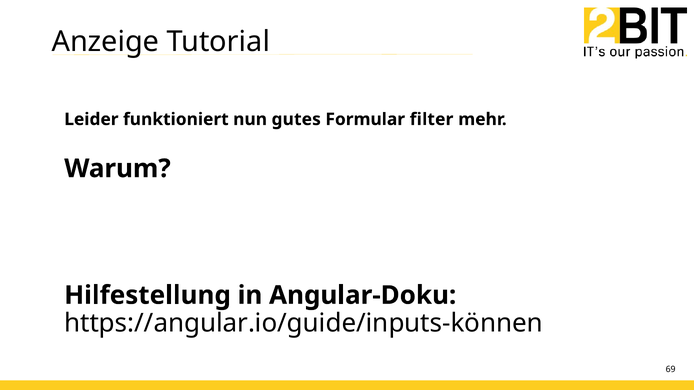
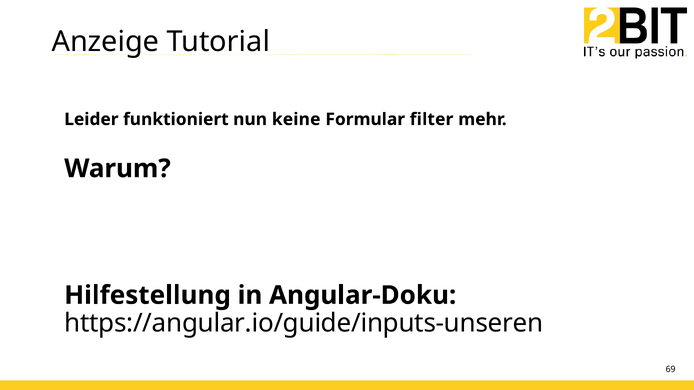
gutes: gutes -> keine (296, 119)
https://angular.io/guide/inputs-können: https://angular.io/guide/inputs-können -> https://angular.io/guide/inputs-unseren (304, 324)
